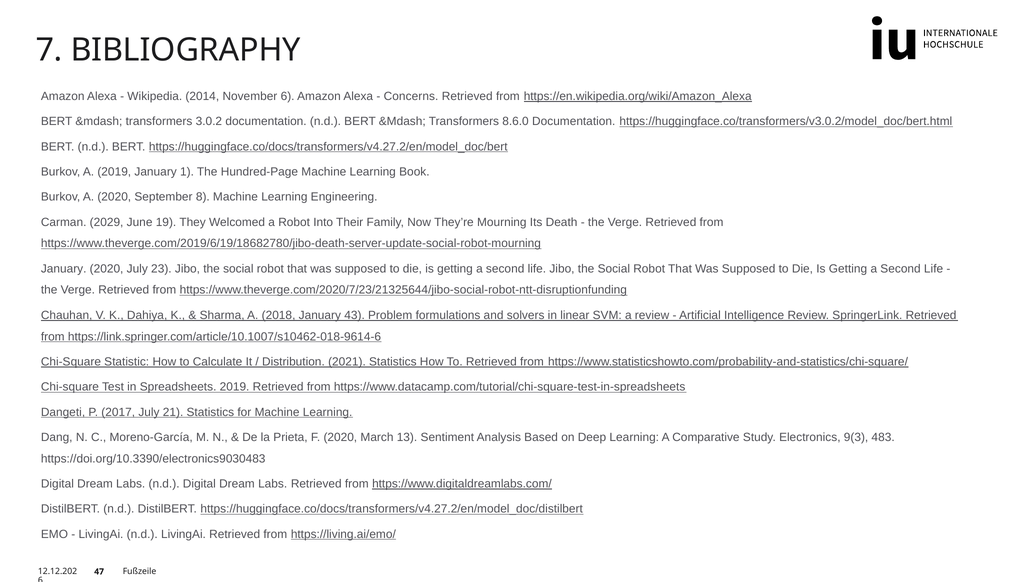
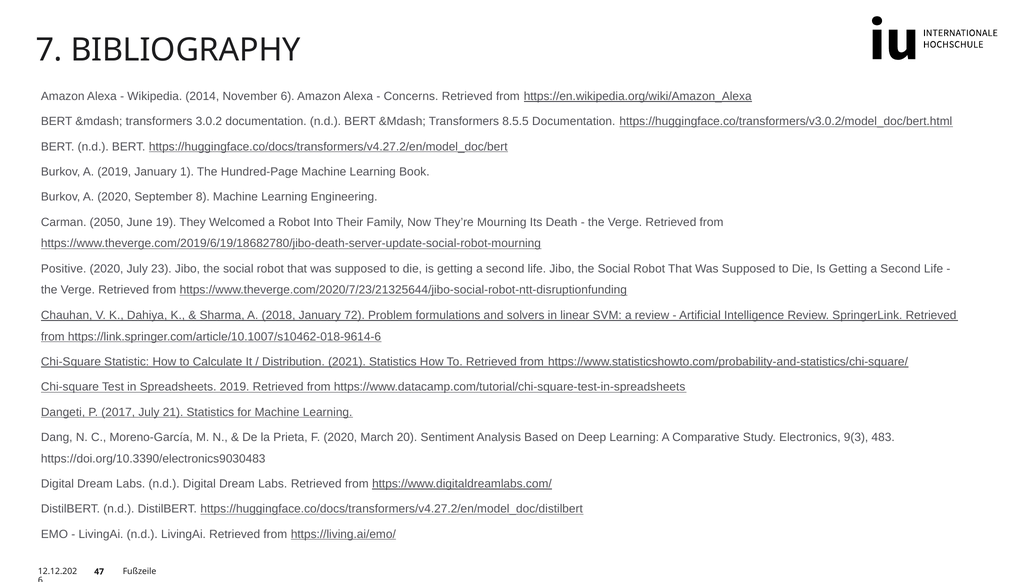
8.6.0: 8.6.0 -> 8.5.5 (516, 122)
2029: 2029 -> 2050 (107, 222)
January: January -> Positive (64, 269)
43: 43 -> 72 (355, 315)
13: 13 -> 20 (407, 437)
